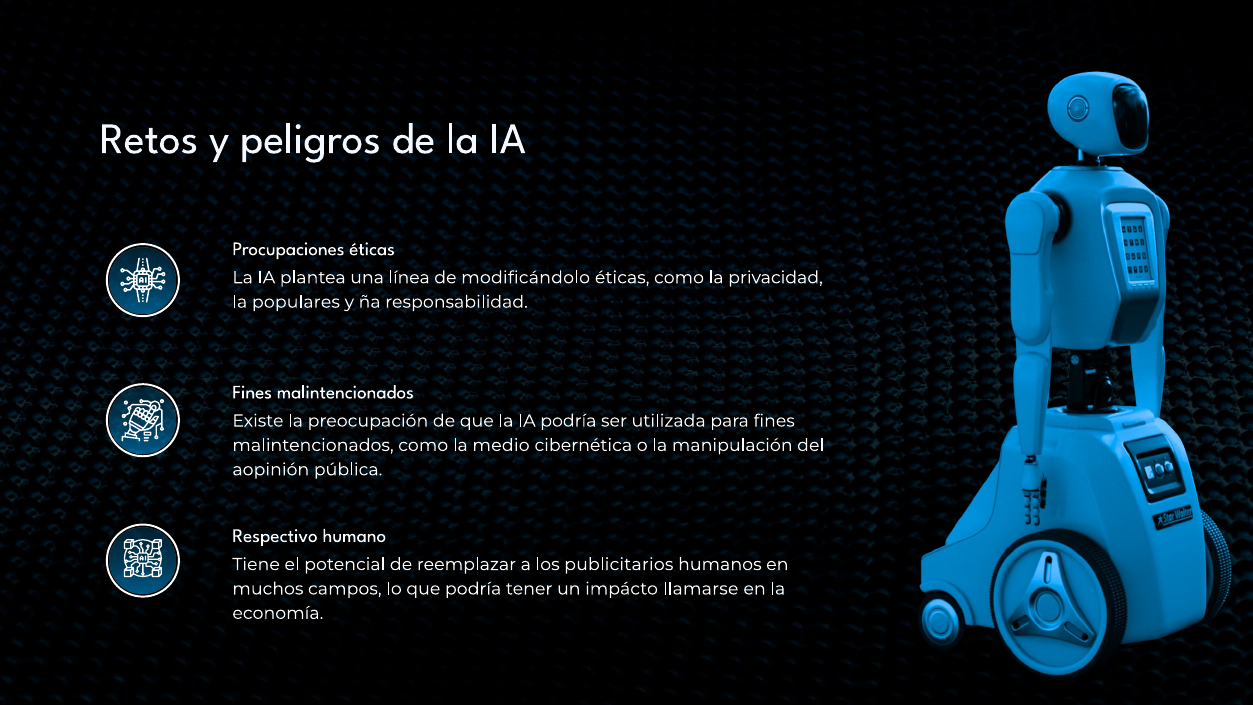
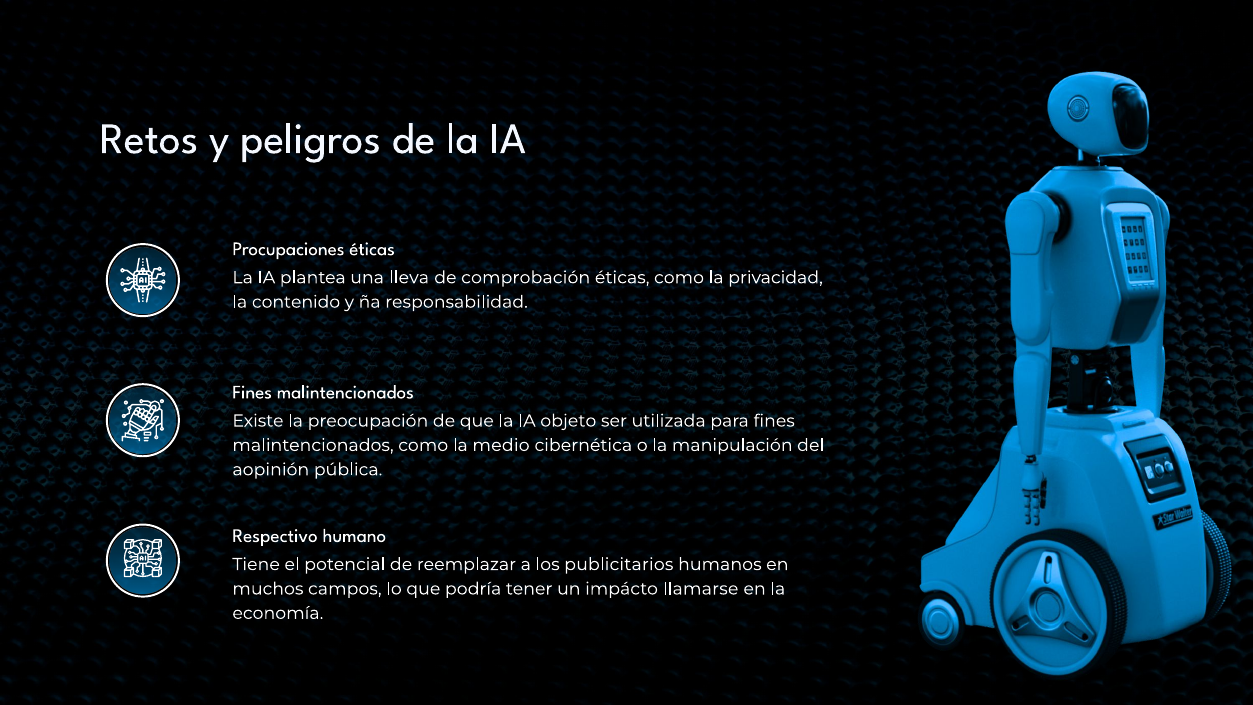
línea: línea -> lleva (409, 278)
modificándolo: modificándolo -> comprobación (526, 278)
populares: populares -> contenido (296, 302)
IA podría: podría -> objeto (568, 421)
